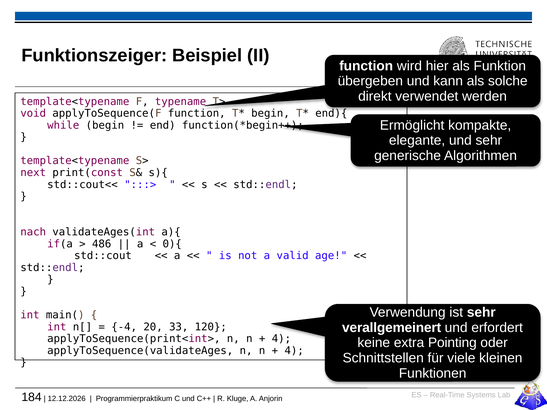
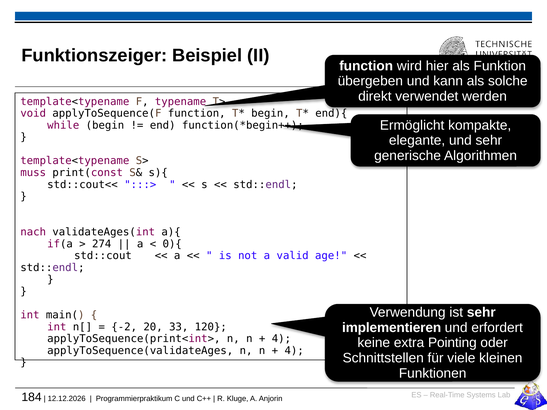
next: next -> muss (33, 173)
486: 486 -> 274 (102, 244)
verallgemeinert: verallgemeinert -> implementieren (392, 328)
-4: -4 -> -2 (124, 327)
